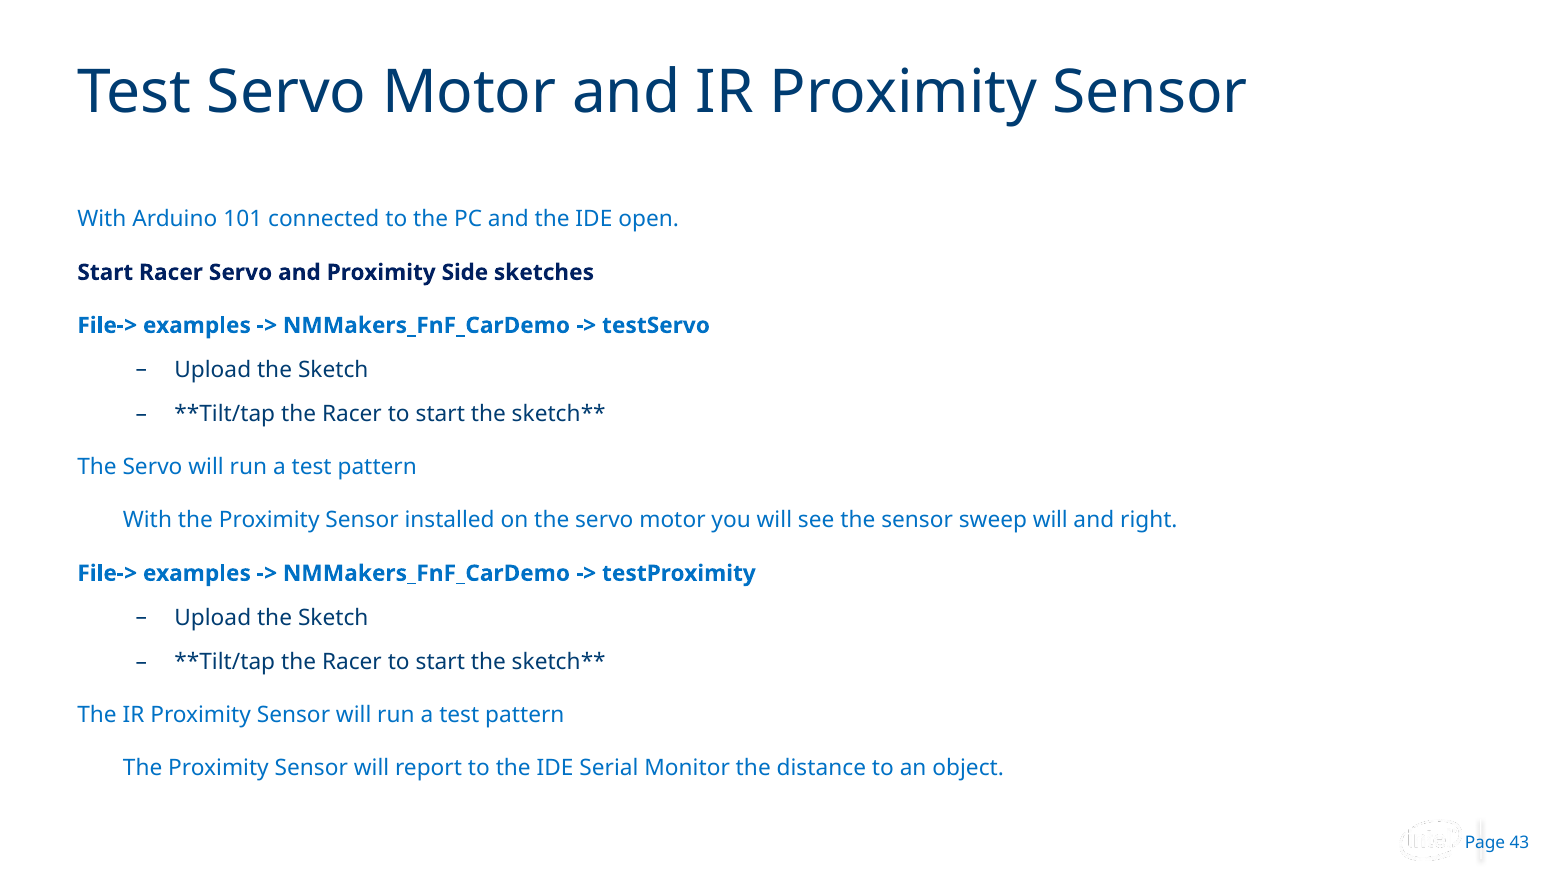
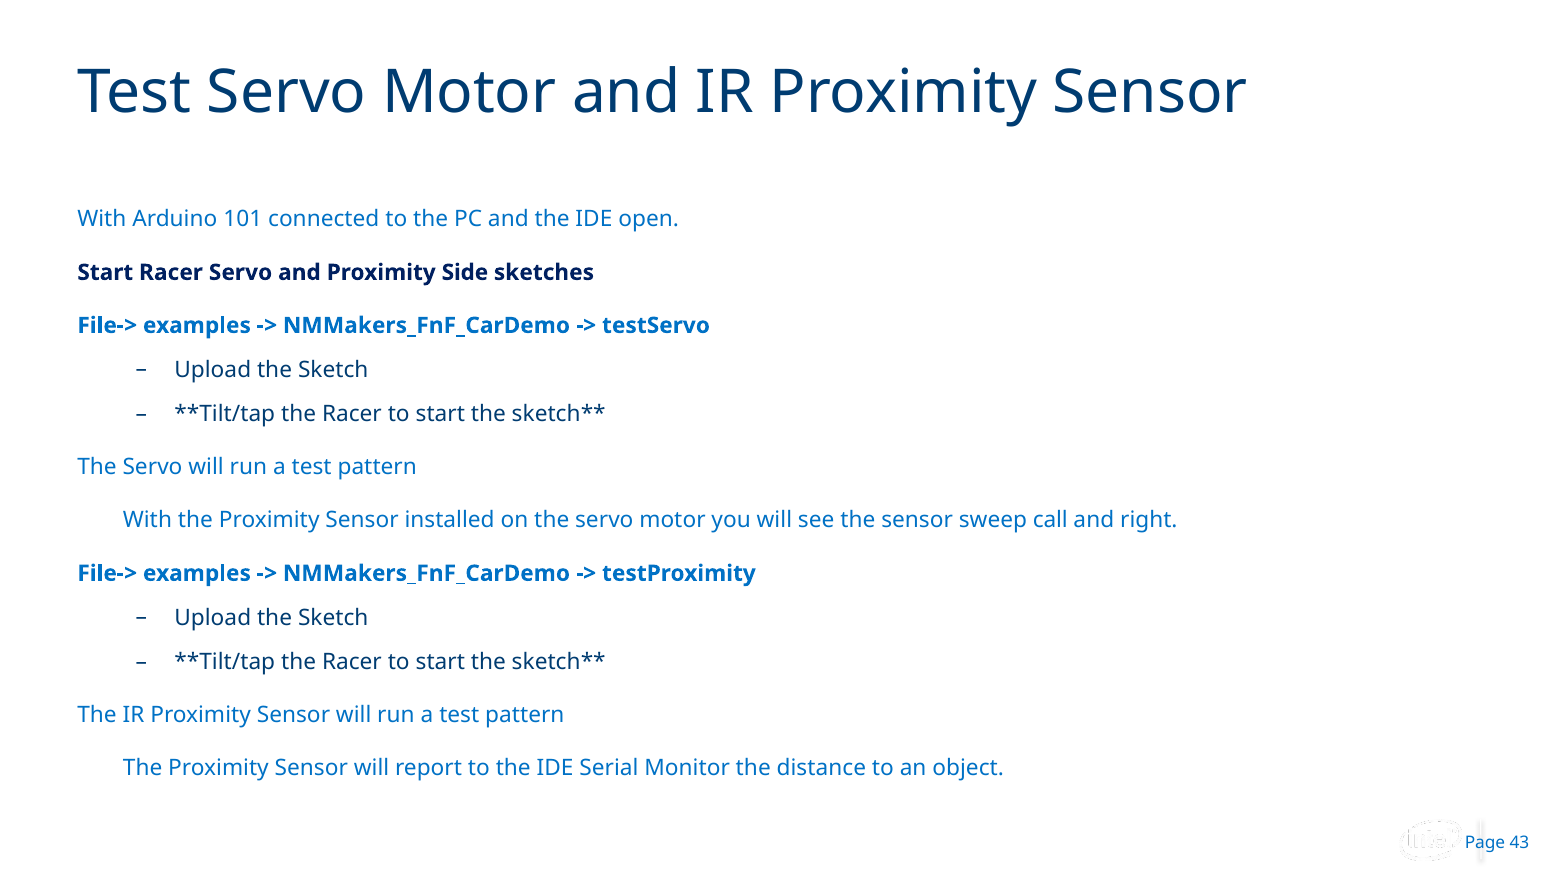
sweep will: will -> call (1050, 521)
